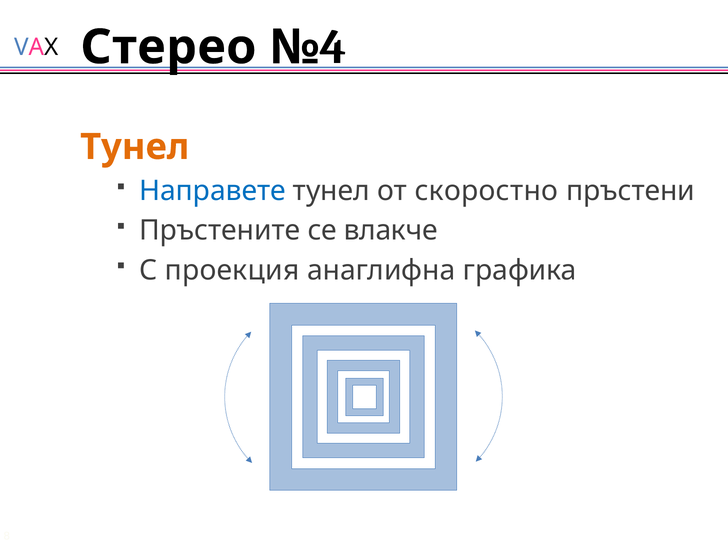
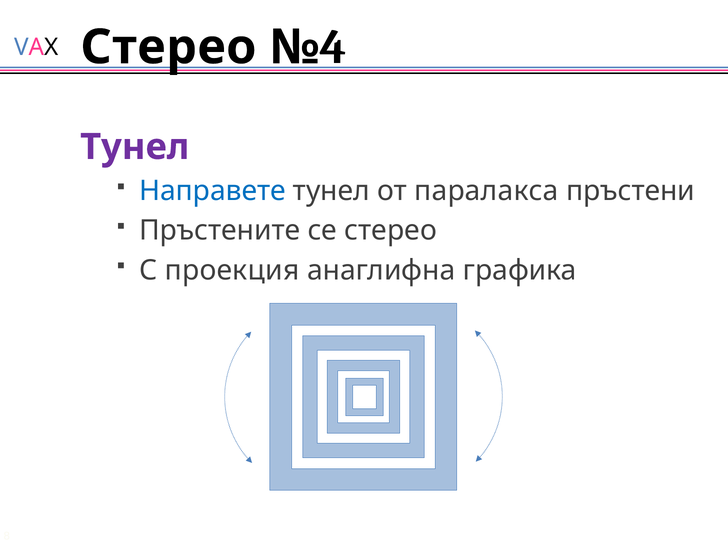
Тунел colour: orange -> purple (135, 147)
скоростно: скоростно -> паралакса (486, 191)
се влакче: влакче -> стерео (390, 231)
